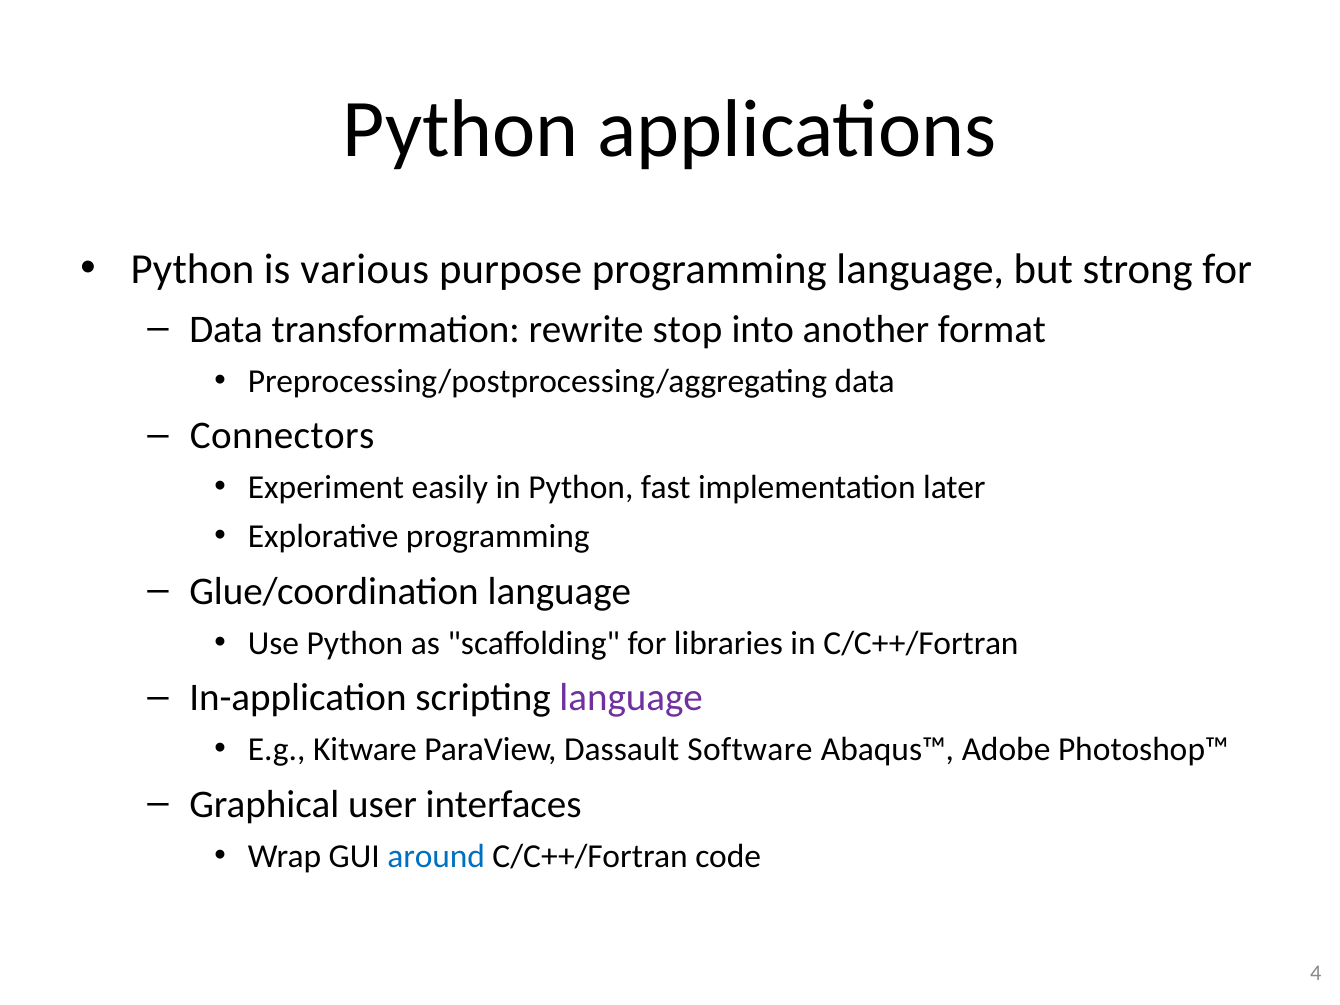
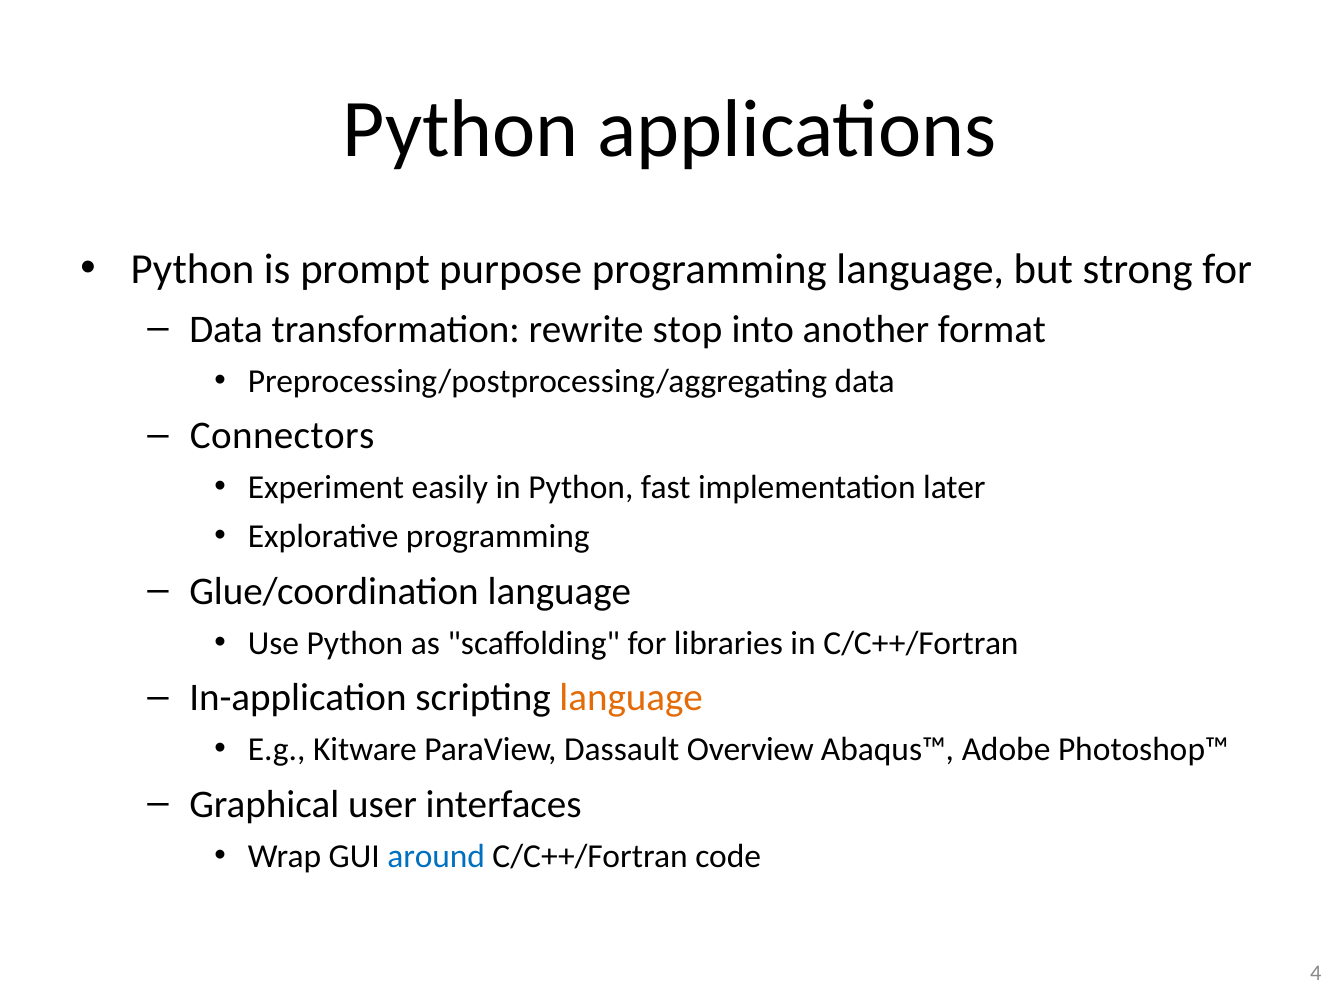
various: various -> prompt (365, 270)
language colour: purple -> orange (631, 698)
Software: Software -> Overview (750, 750)
